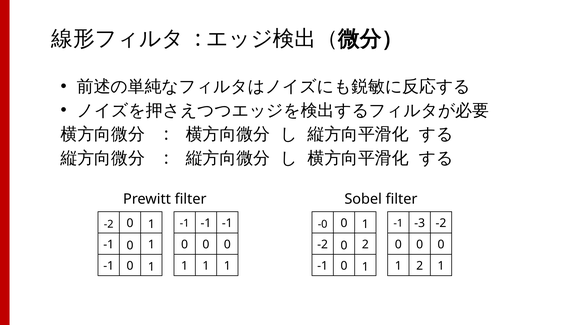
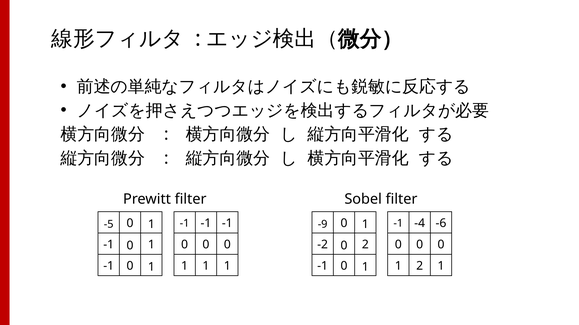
-3: -3 -> -4 (420, 224)
-2: -2 -> -6 (441, 224)
-2: -2 -> -5 (109, 225)
-0: -0 -> -9 (323, 225)
